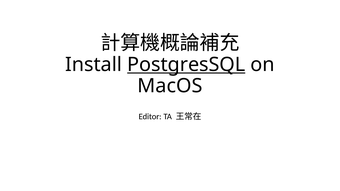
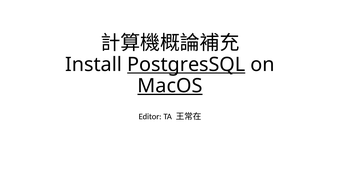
MacOS underline: none -> present (170, 86)
